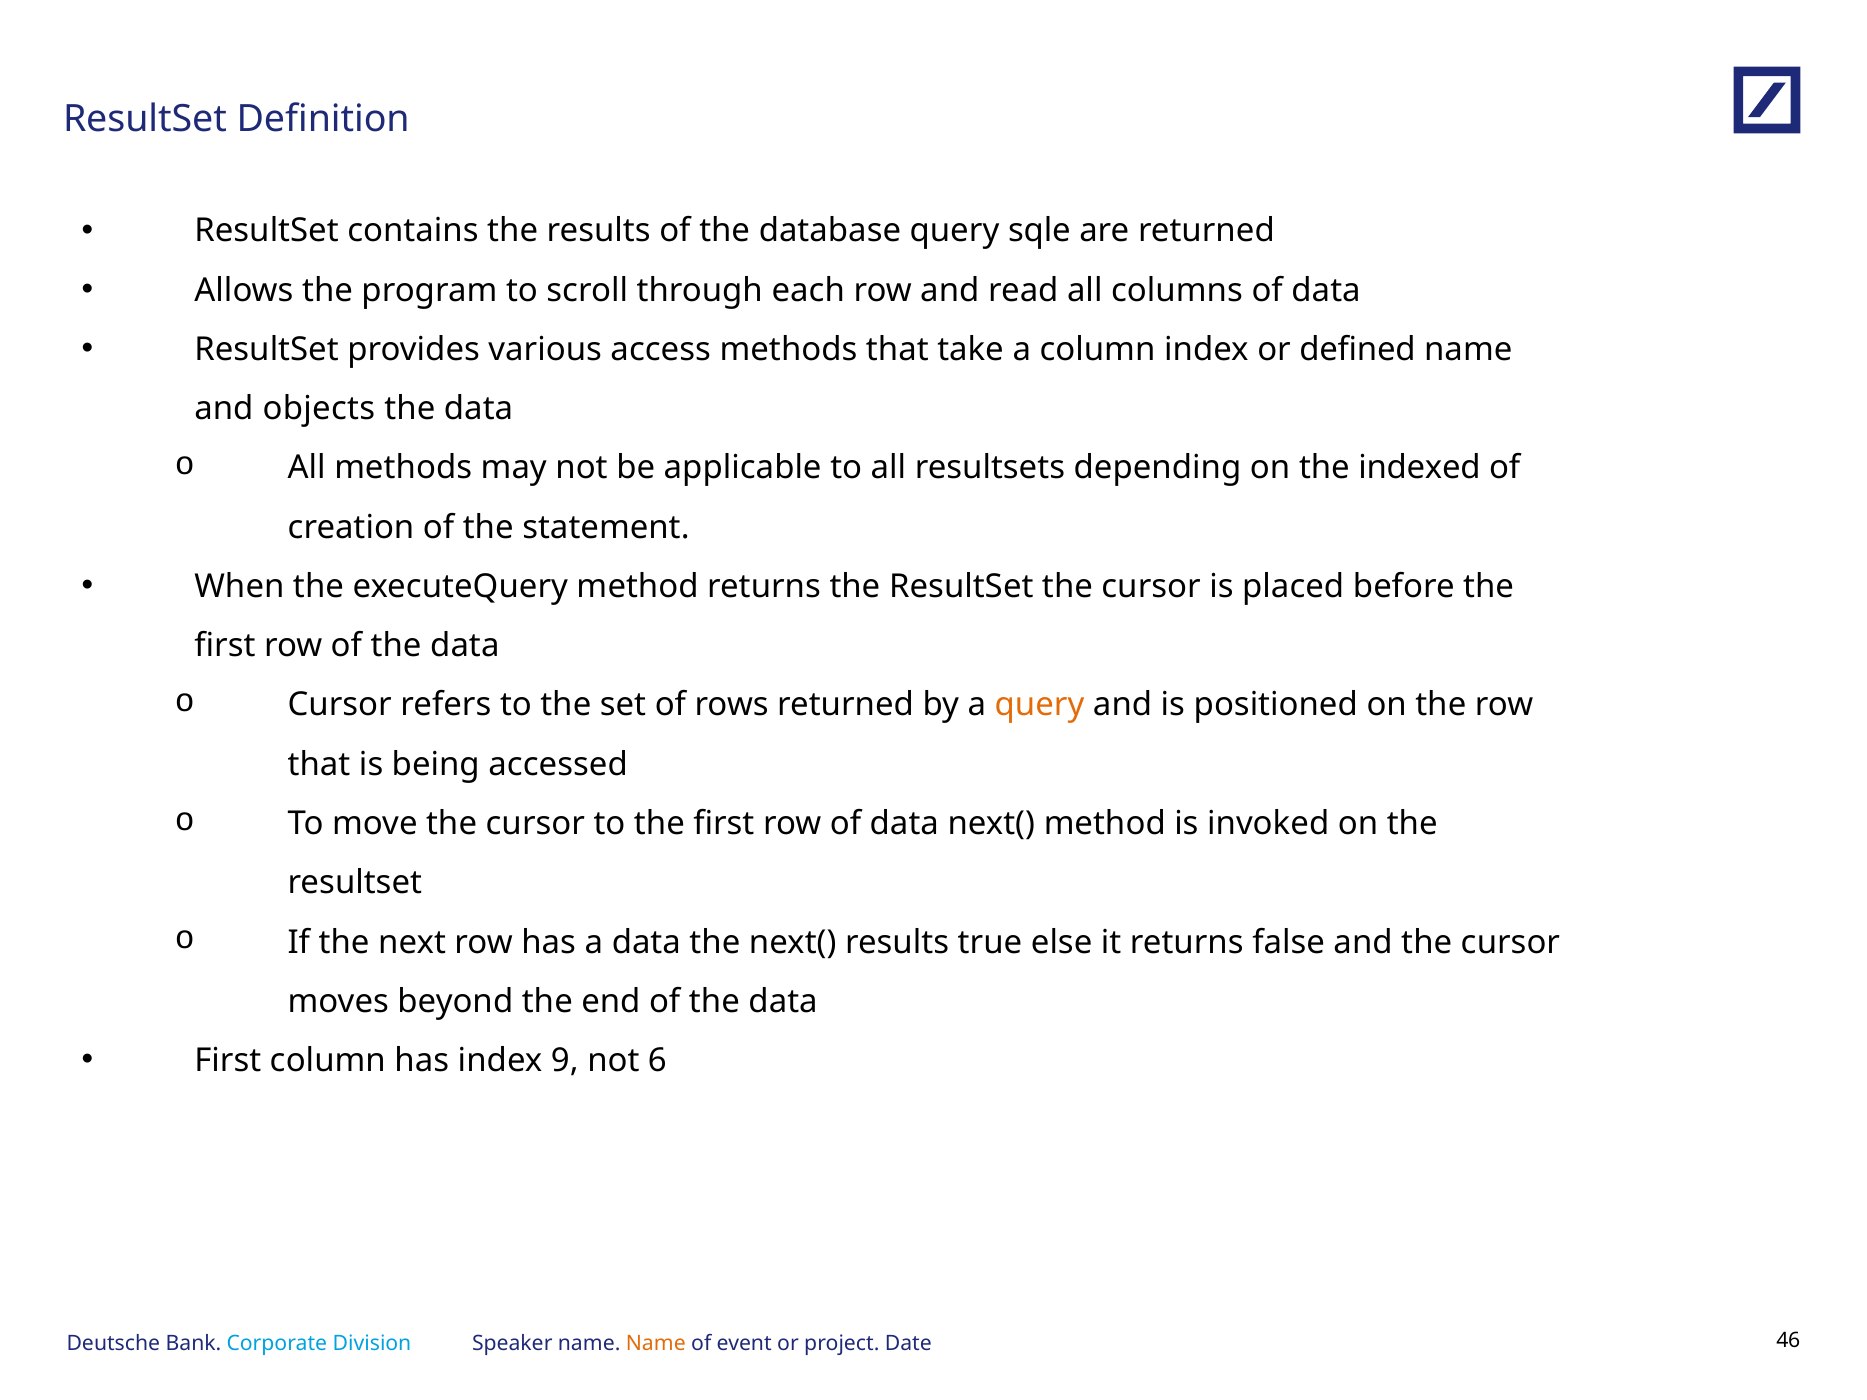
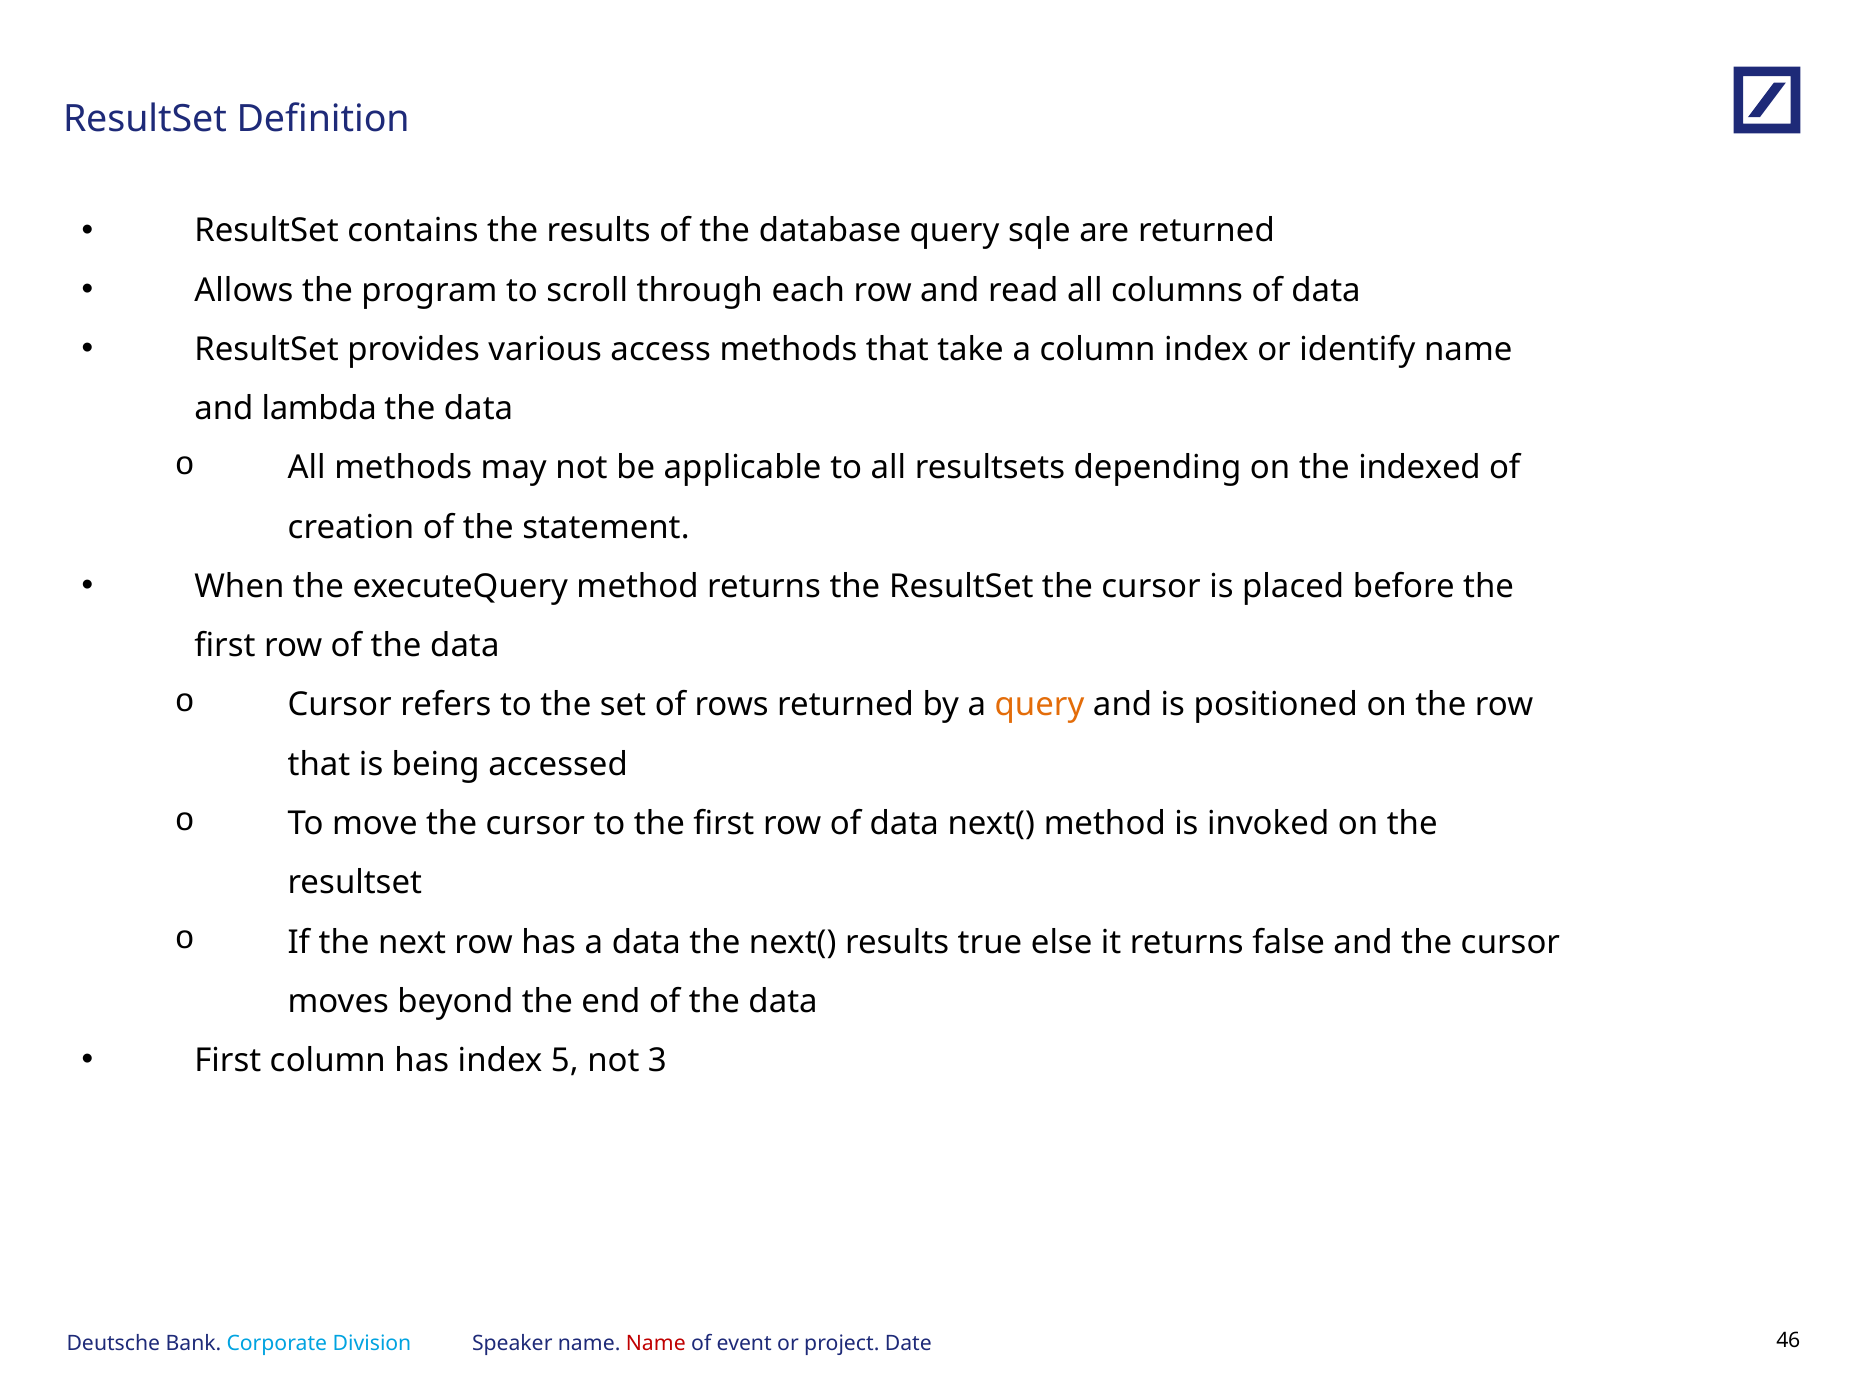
defined: defined -> identify (1357, 350)
objects: objects -> lambda (319, 409)
9: 9 -> 5 (565, 1061)
6: 6 -> 3 (657, 1061)
Name colour: orange -> red (656, 1344)
